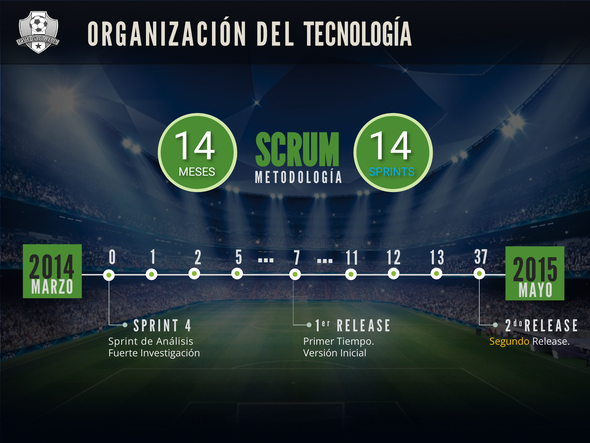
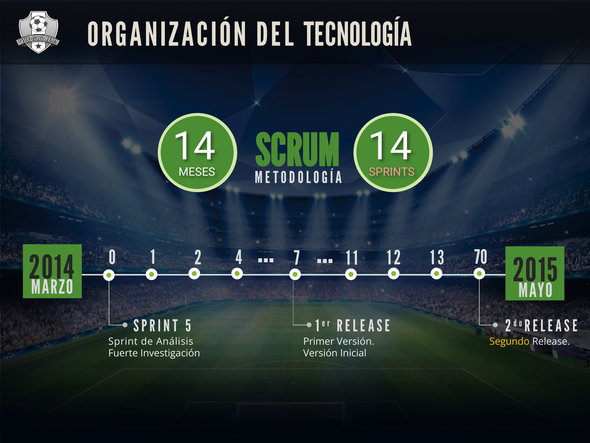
SPRINTS colour: light blue -> pink (392, 172)
5: 5 -> 4 (239, 257)
37: 37 -> 70 (481, 257)
4: 4 -> 5 (188, 326)
Primer Tiempo: Tiempo -> Versión (356, 341)
